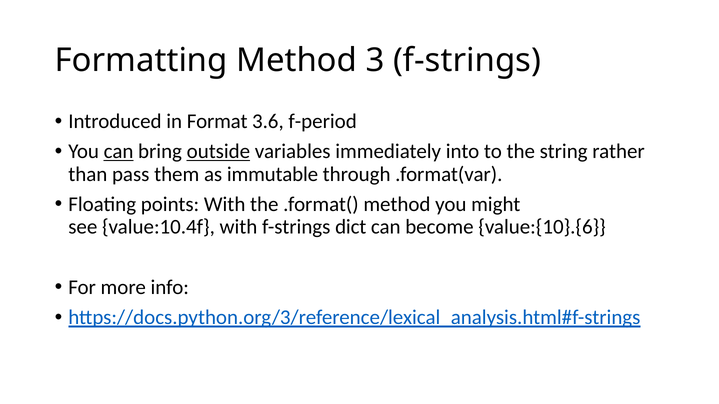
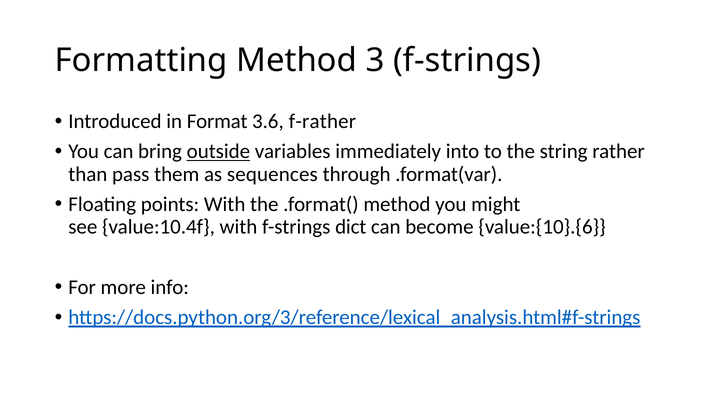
f-period: f-period -> f-rather (322, 122)
can underline: present -> none (119, 152)
immutable: immutable -> sequences (272, 174)
